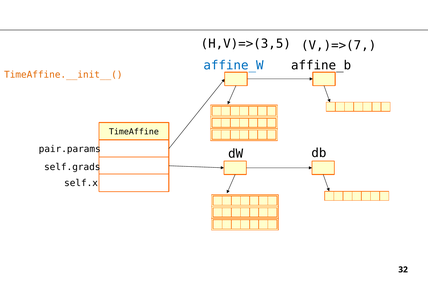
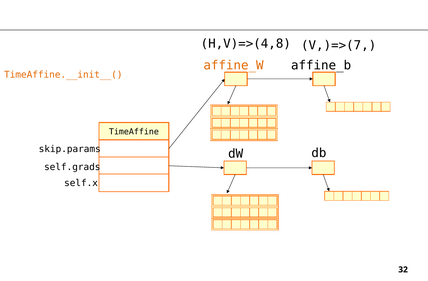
H,V)=>(3,5: H,V)=>(3,5 -> H,V)=>(4,8 (246, 44)
affine_W colour: blue -> orange (233, 66)
pair.params: pair.params -> skip.params (70, 149)
